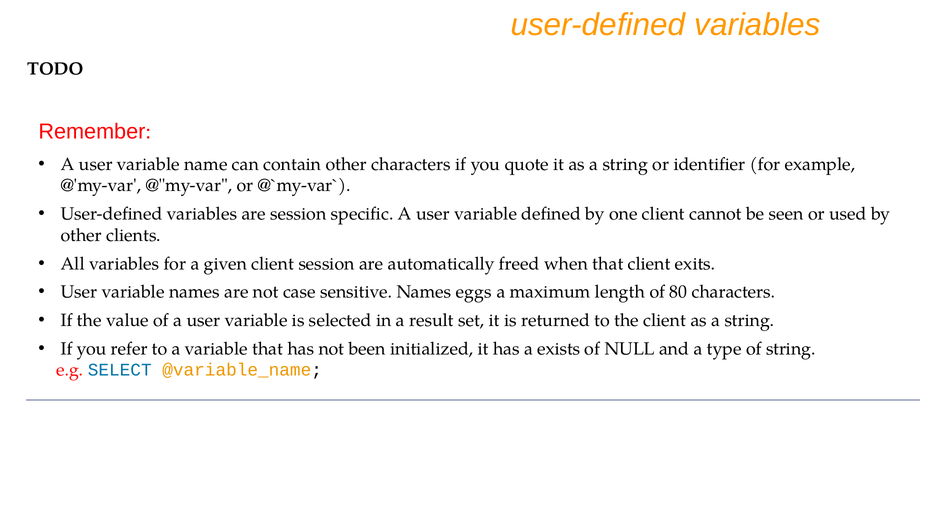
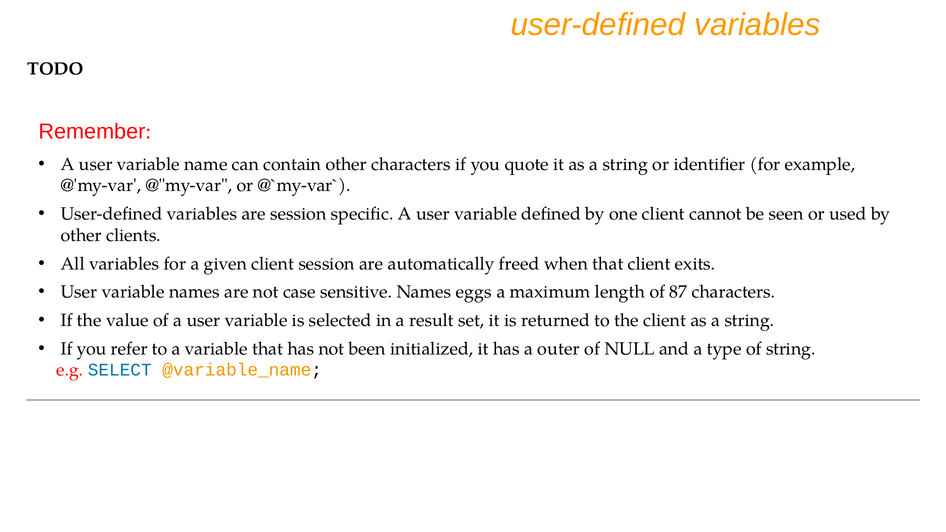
80: 80 -> 87 (678, 292)
exists: exists -> outer (559, 349)
